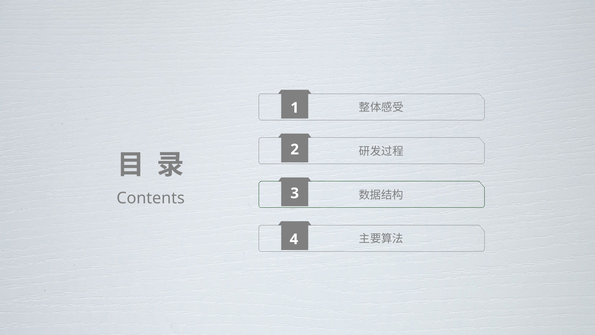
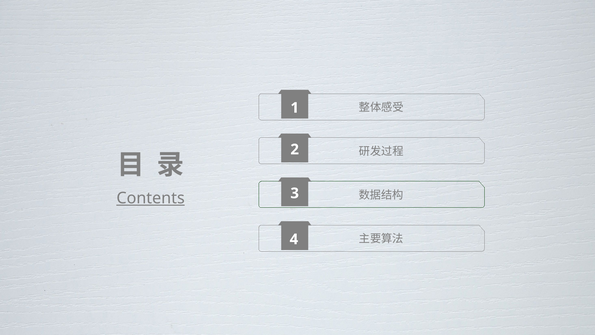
Contents underline: none -> present (151, 198)
